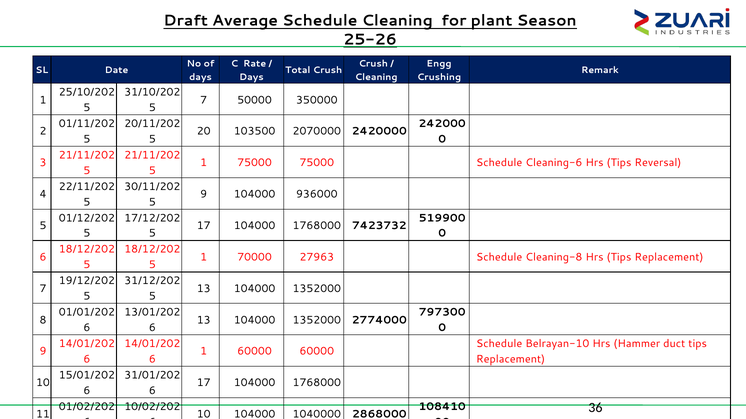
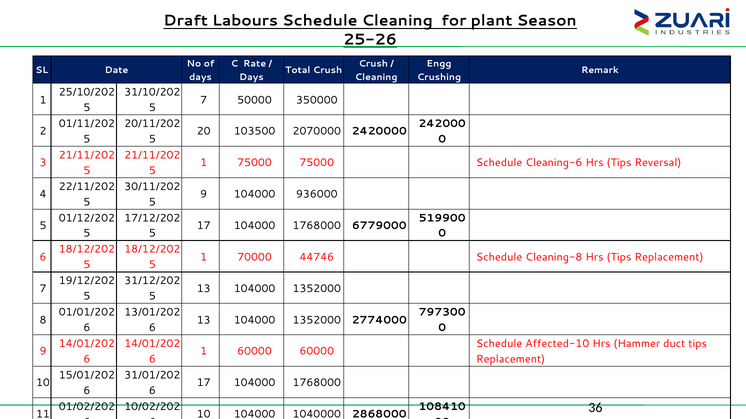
Draft Average: Average -> Labours (245, 21)
7423732: 7423732 -> 6779000 (379, 226)
27963: 27963 -> 44746 (317, 257)
Belrayan-10: Belrayan-10 -> Affected-10 (557, 344)
